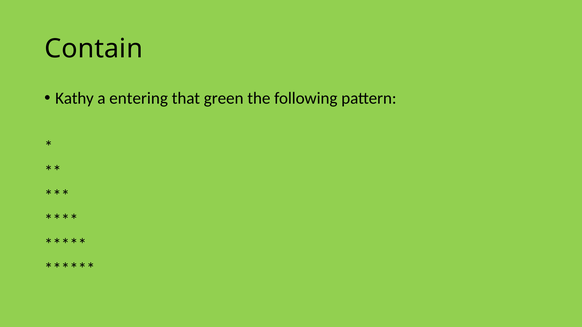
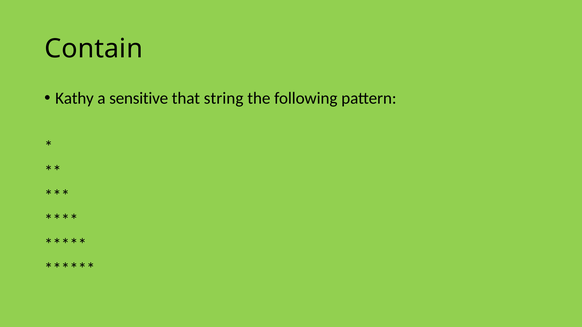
entering: entering -> sensitive (139, 98)
green: green -> string (224, 98)
